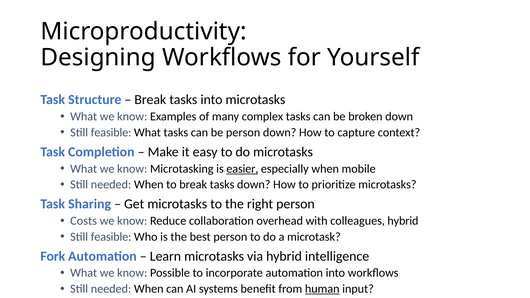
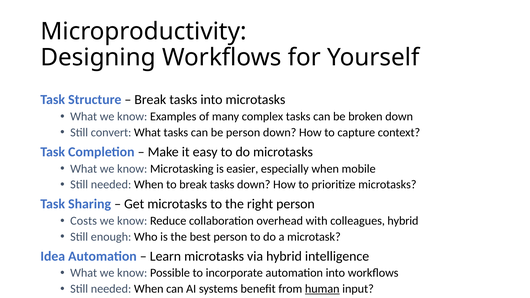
feasible: feasible -> convert (111, 132)
easier underline: present -> none (242, 169)
feasible: feasible -> enough (111, 237)
Fork: Fork -> Idea (53, 256)
